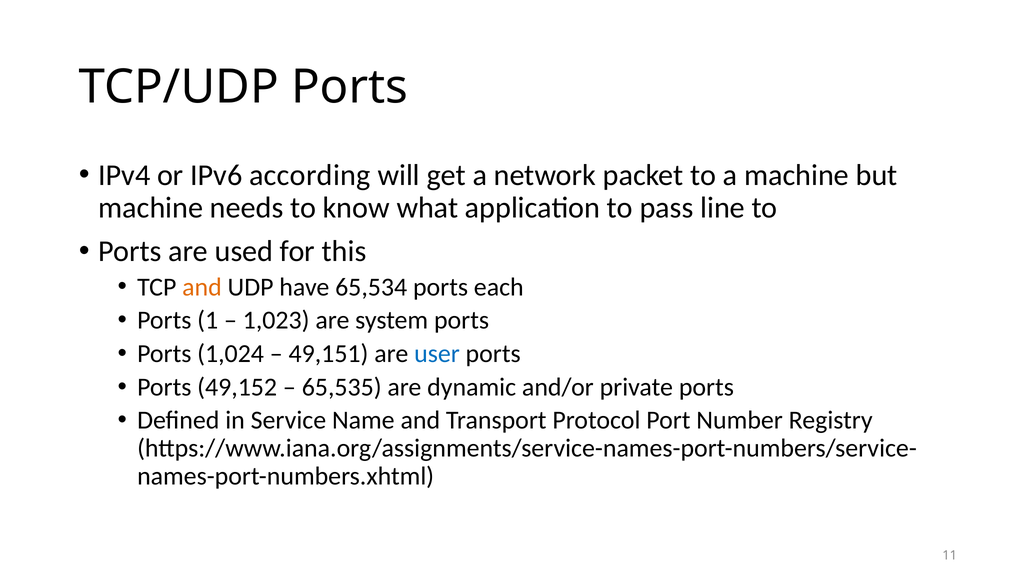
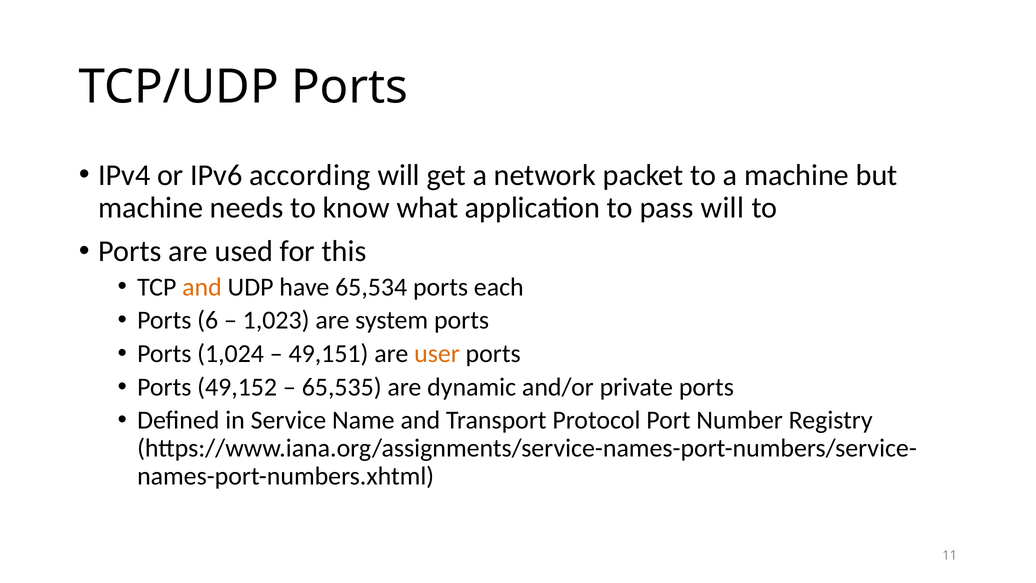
pass line: line -> will (722, 208)
1: 1 -> 6 (208, 320)
user colour: blue -> orange (437, 354)
